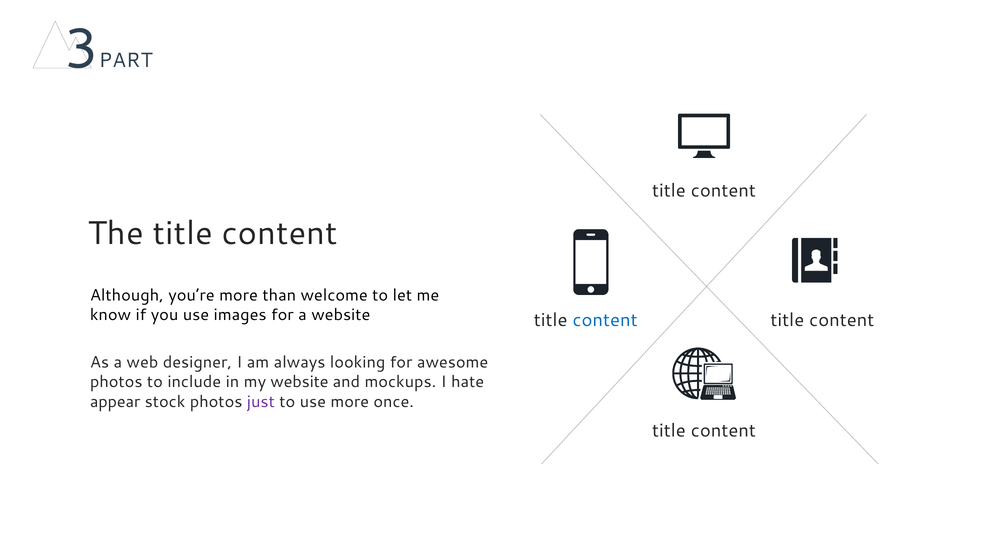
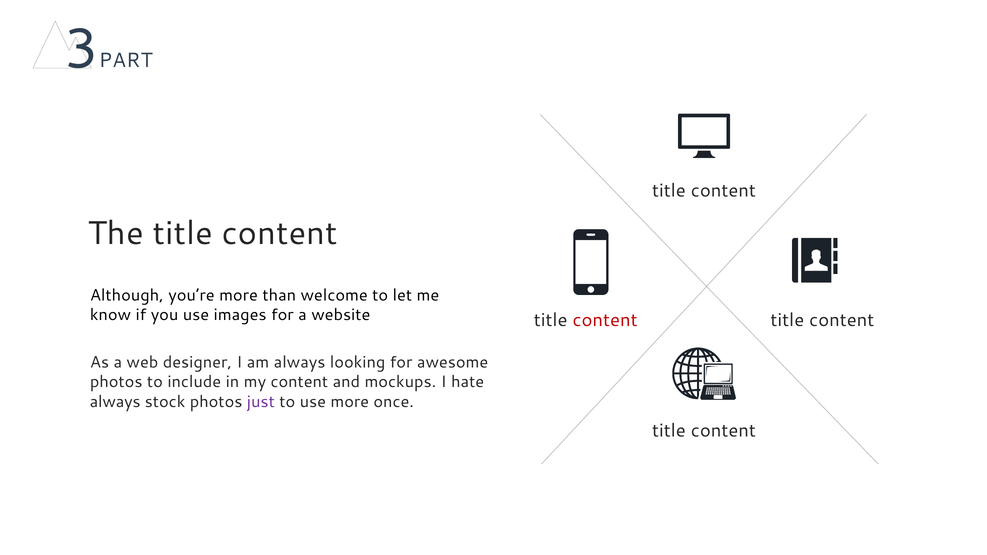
content colour: blue -> red (605, 320)
my website: website -> content (299, 382)
appear: appear -> always (115, 402)
